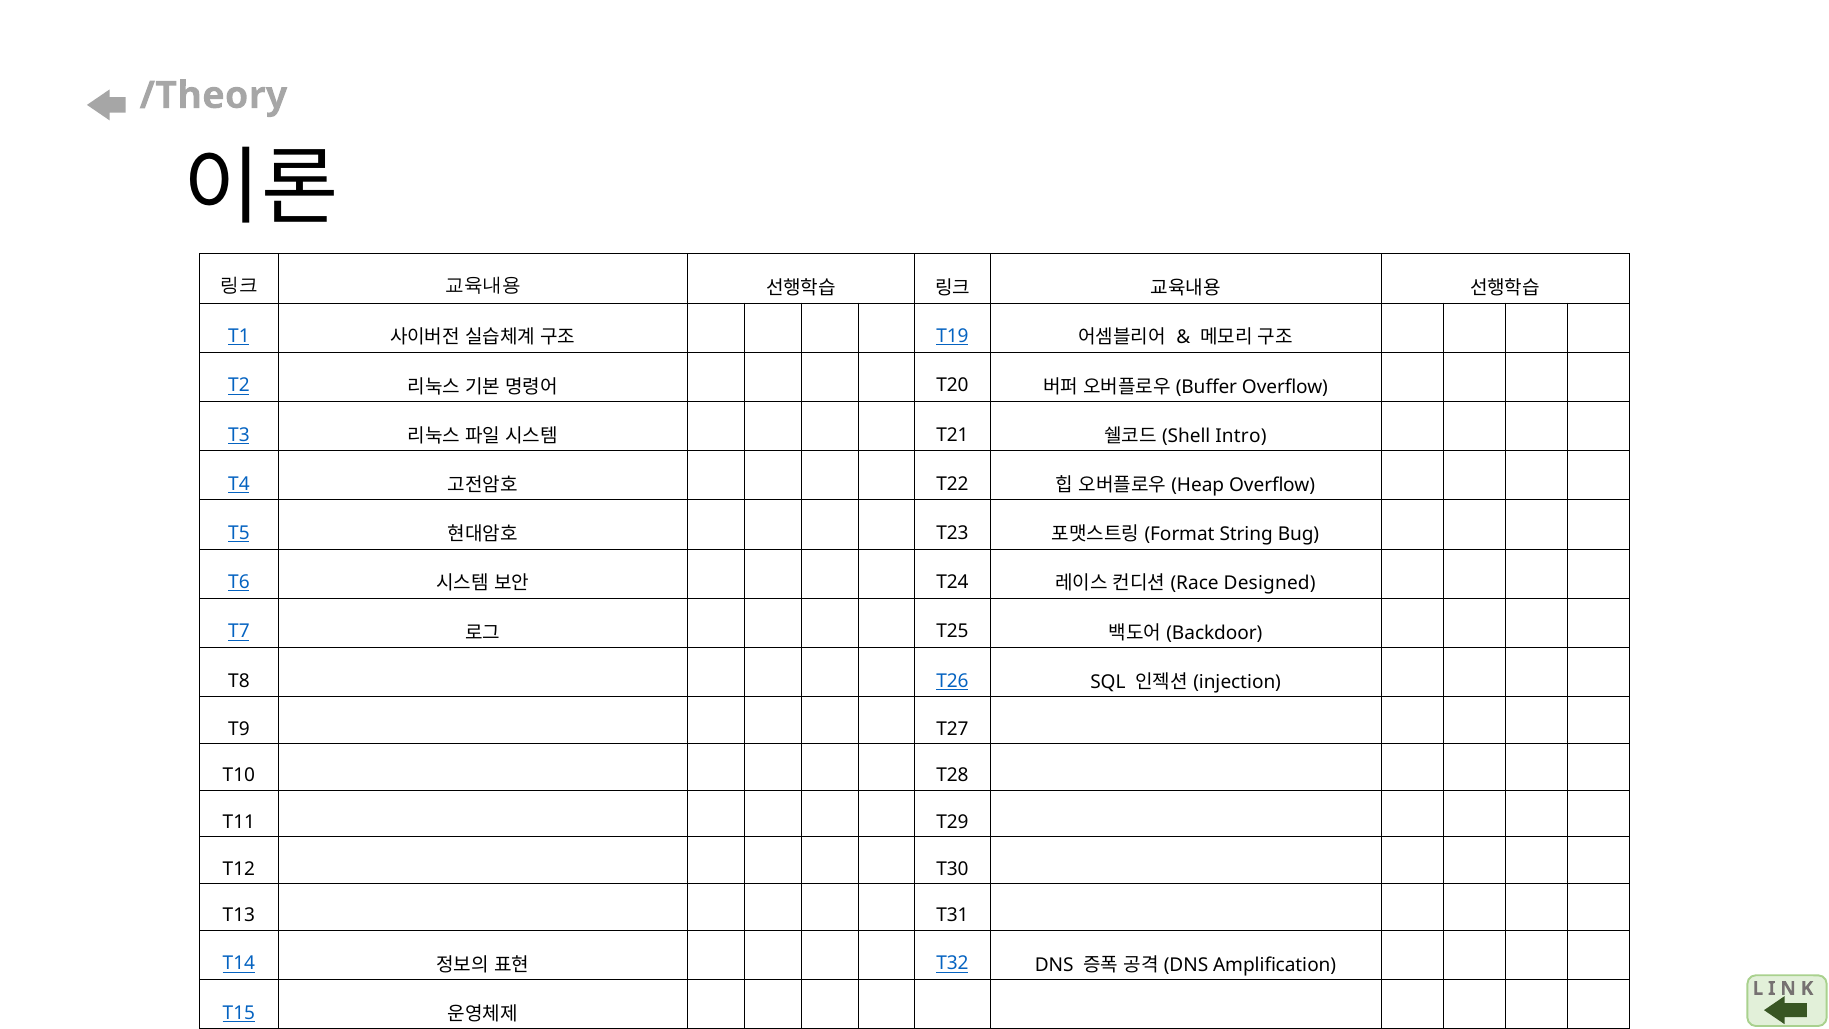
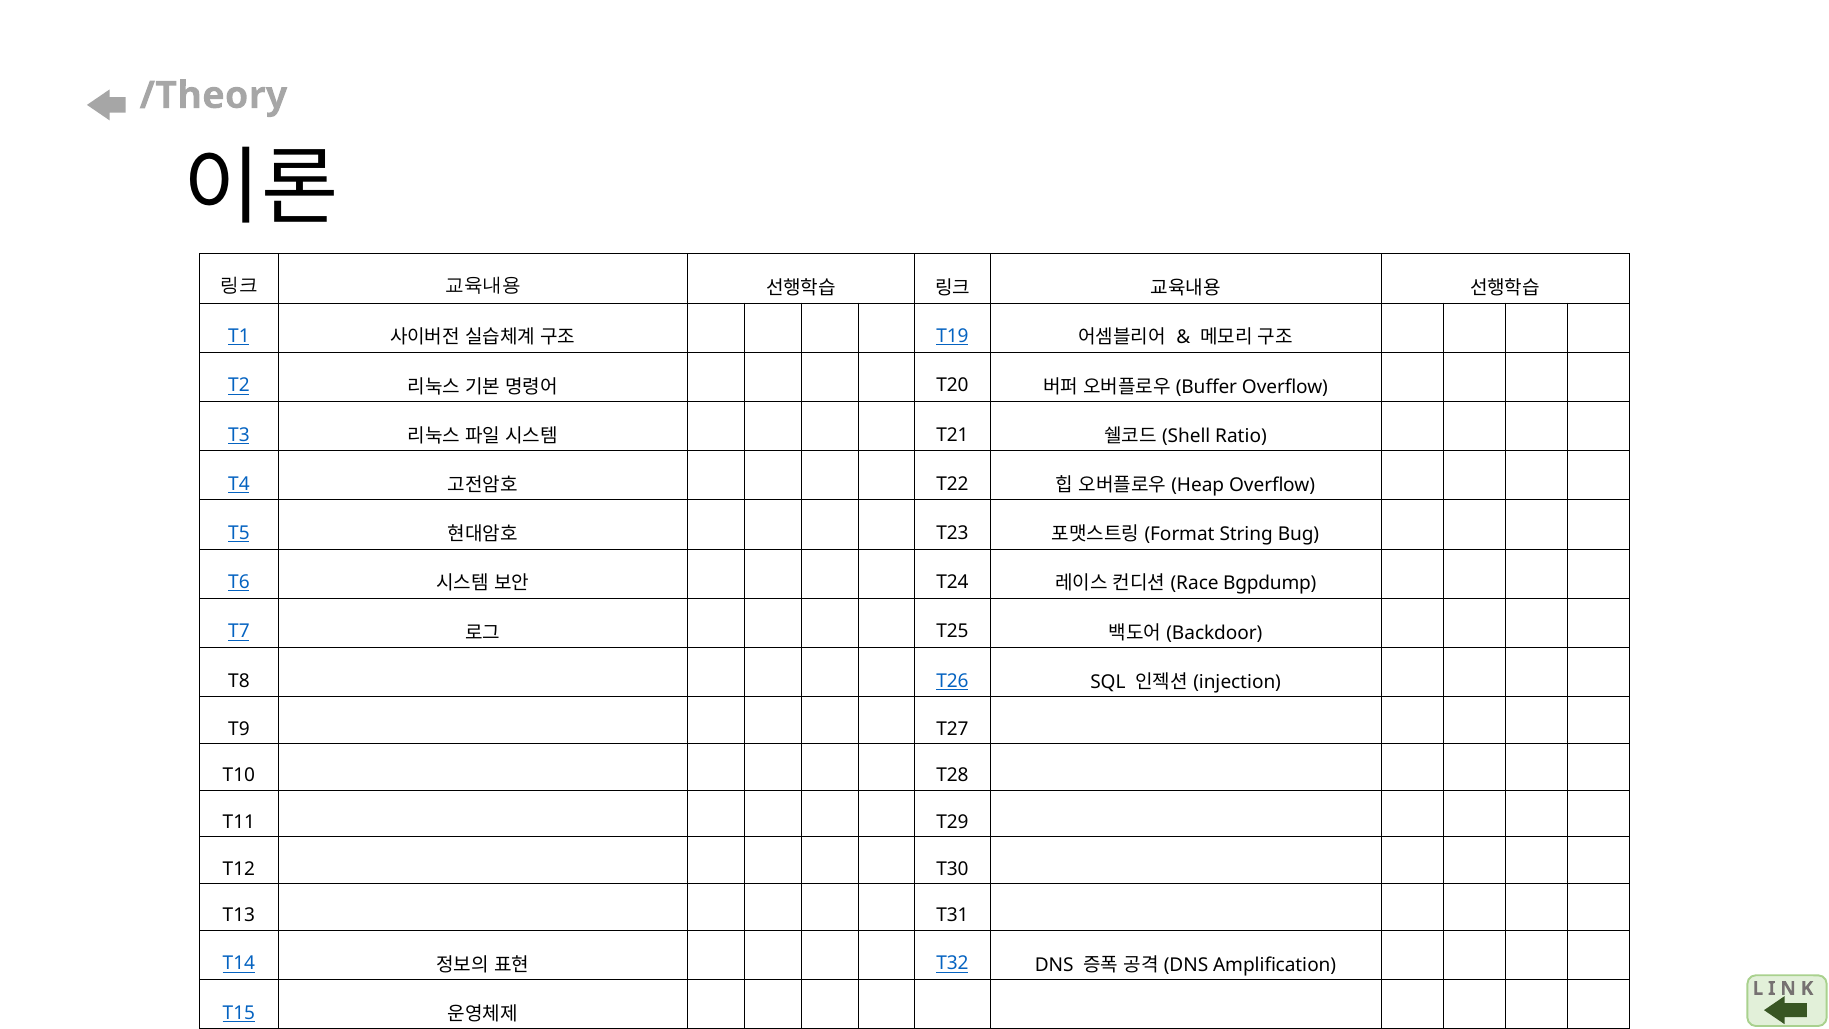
Intro: Intro -> Ratio (1241, 436)
Designed: Designed -> Bgpdump (1270, 584)
